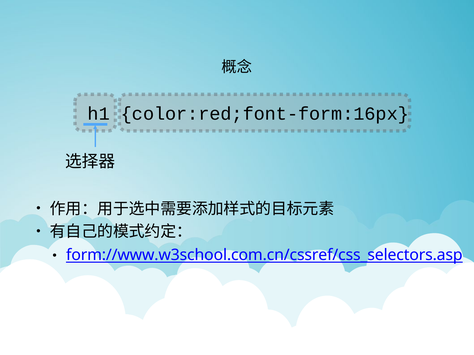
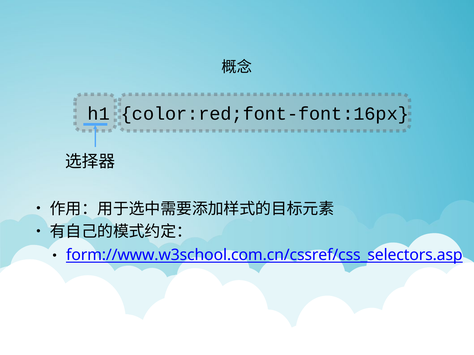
color:red;font-form:16px: color:red;font-form:16px -> color:red;font-font:16px (265, 114)
